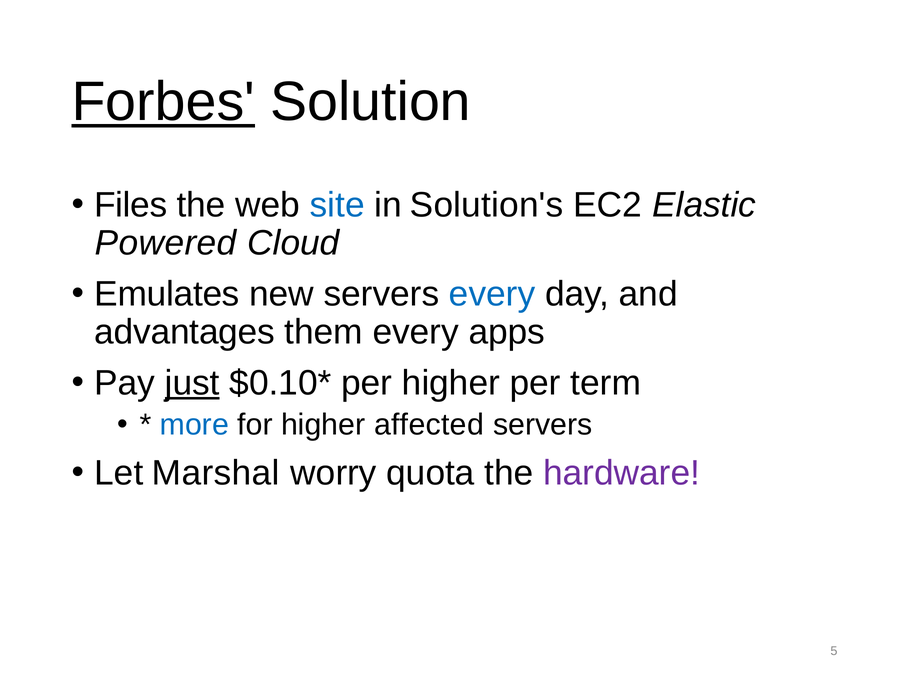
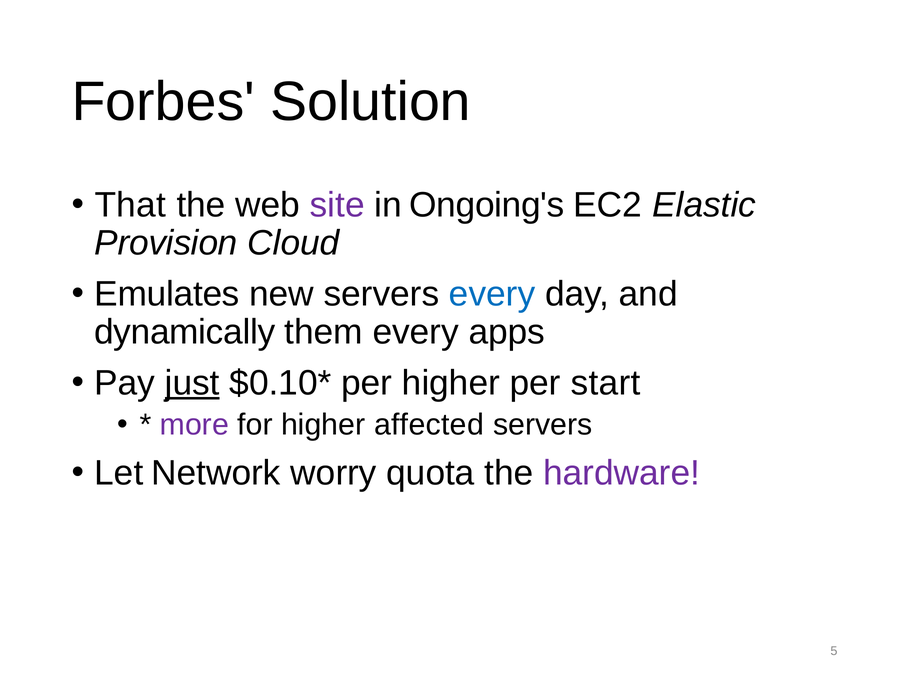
Forbes underline: present -> none (163, 102)
Files: Files -> That (130, 205)
site colour: blue -> purple (337, 205)
Solution's: Solution's -> Ongoing's (487, 205)
Powered: Powered -> Provision (166, 243)
advantages: advantages -> dynamically (185, 332)
term: term -> start (606, 383)
more colour: blue -> purple (194, 425)
Marshal: Marshal -> Network (216, 473)
